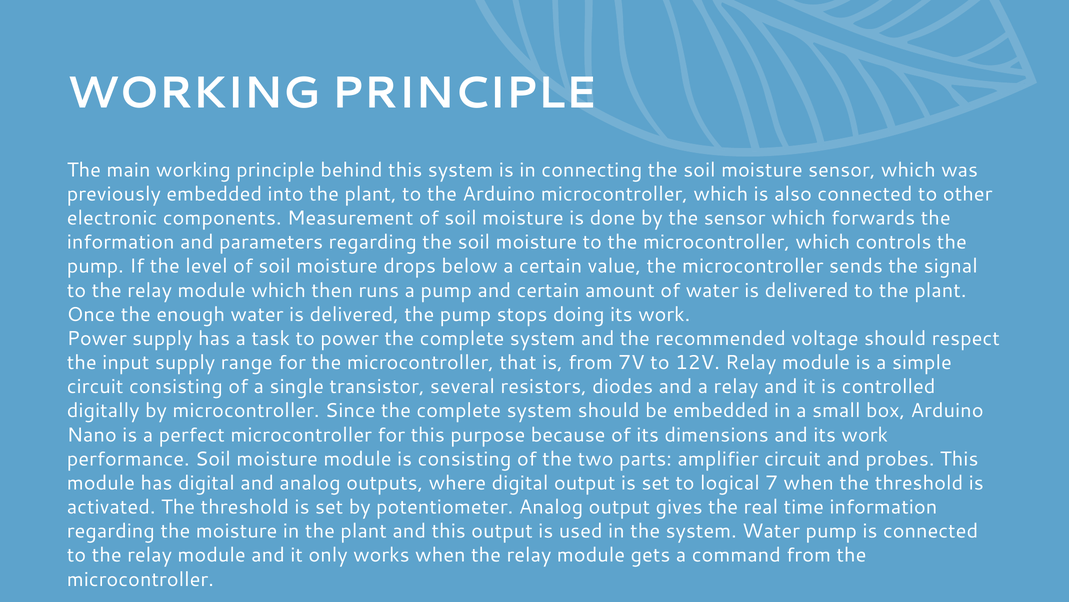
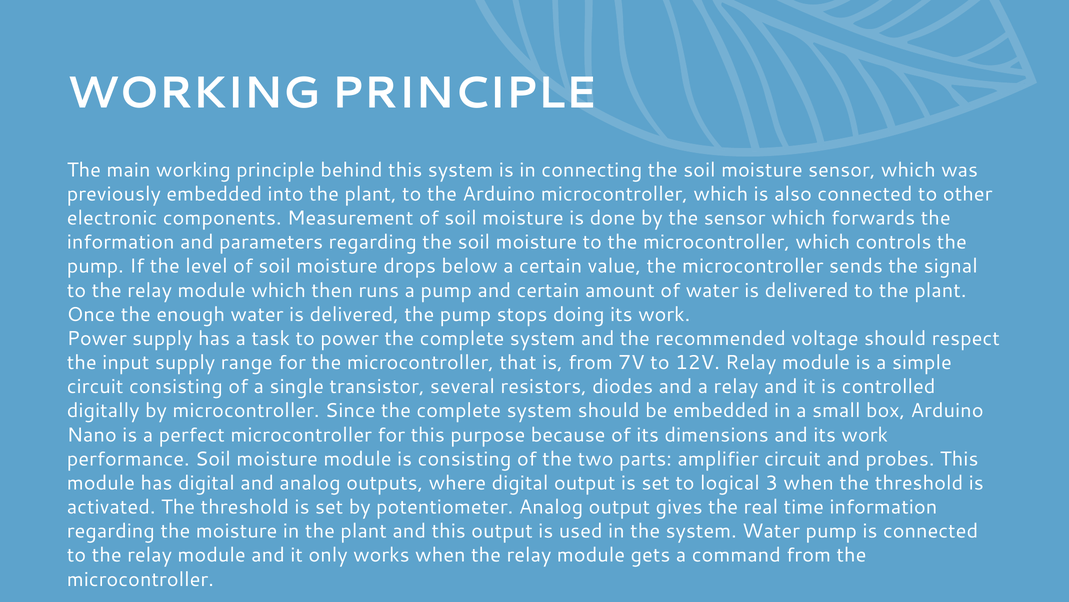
7: 7 -> 3 (772, 483)
